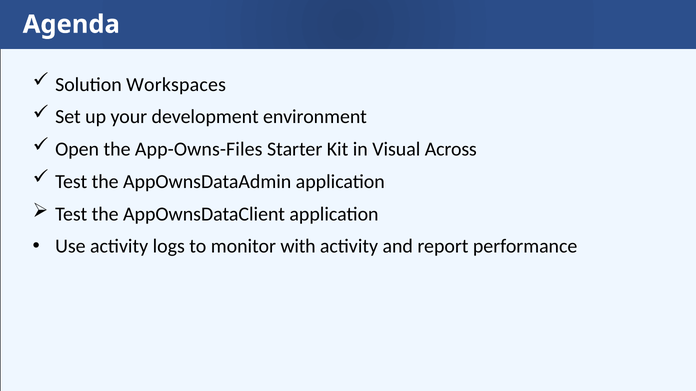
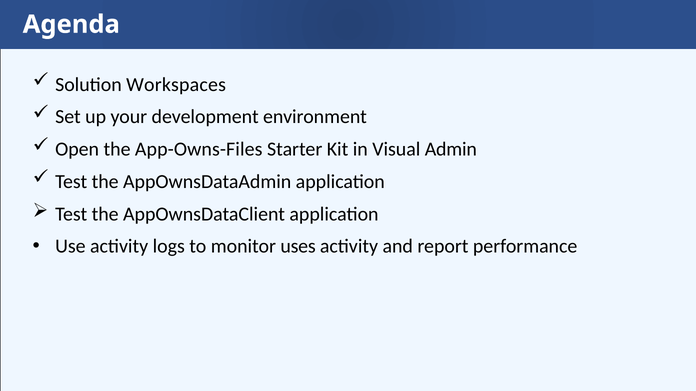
Across: Across -> Admin (451, 149)
with: with -> uses (298, 247)
